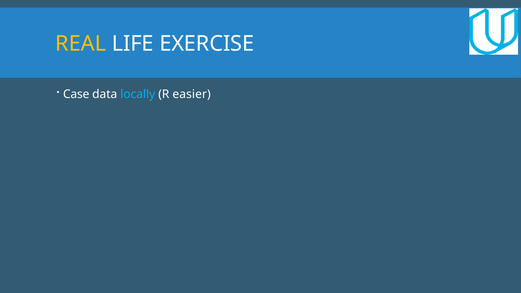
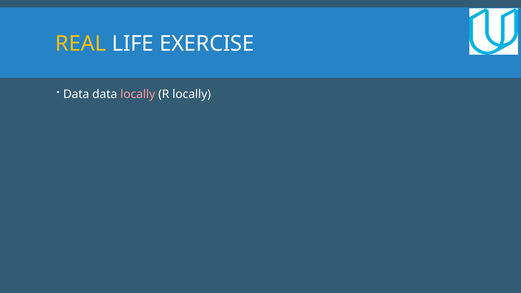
Case: Case -> Data (76, 94)
locally colour: light blue -> pink (138, 94)
R easier: easier -> locally (192, 94)
